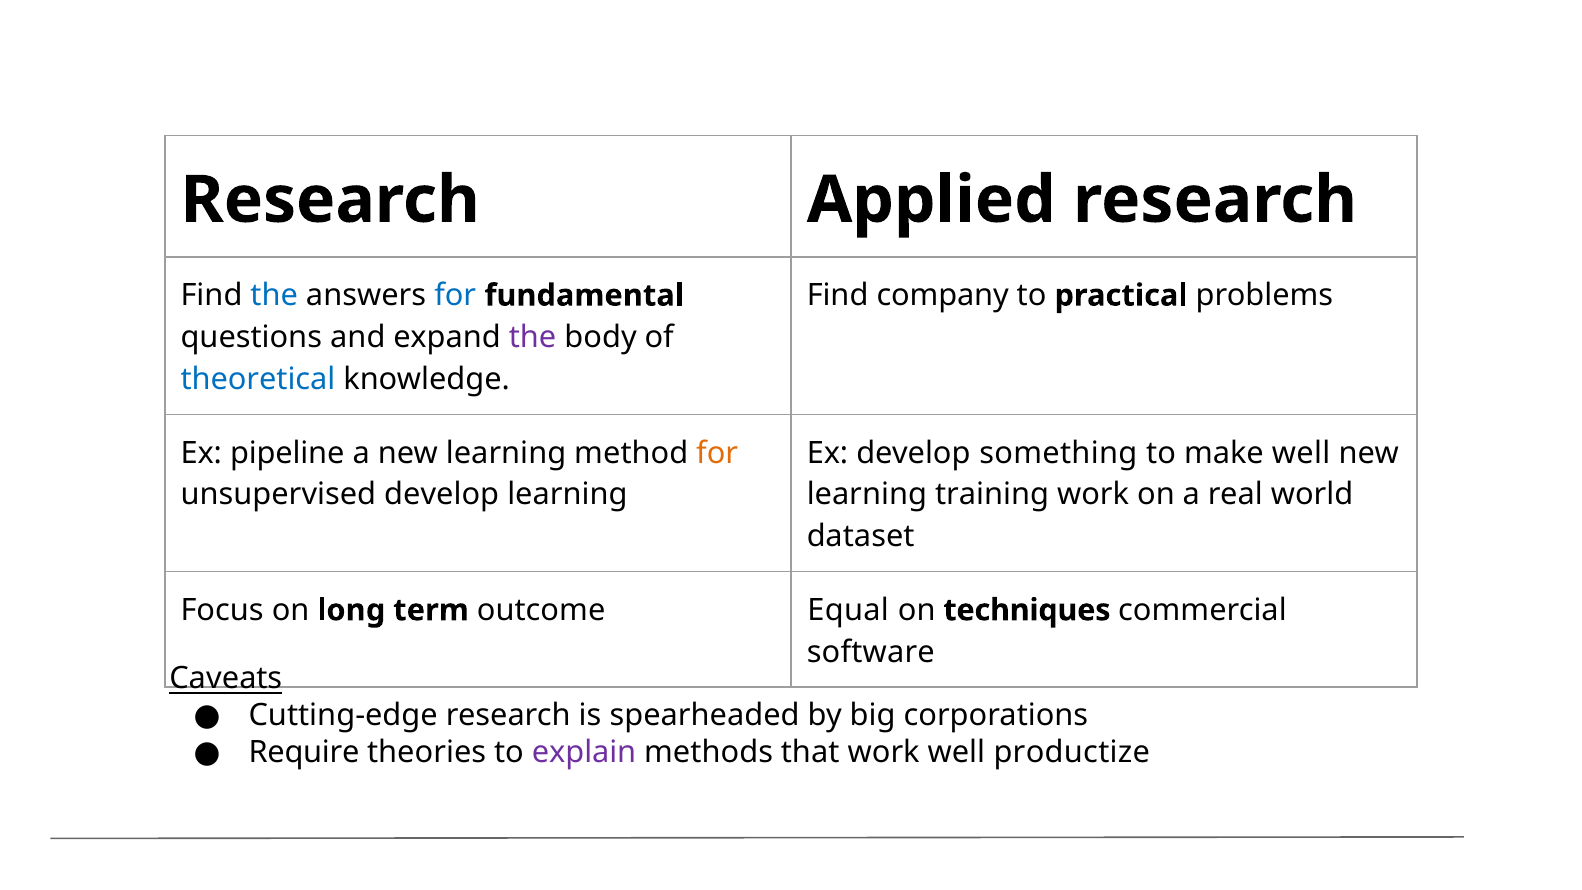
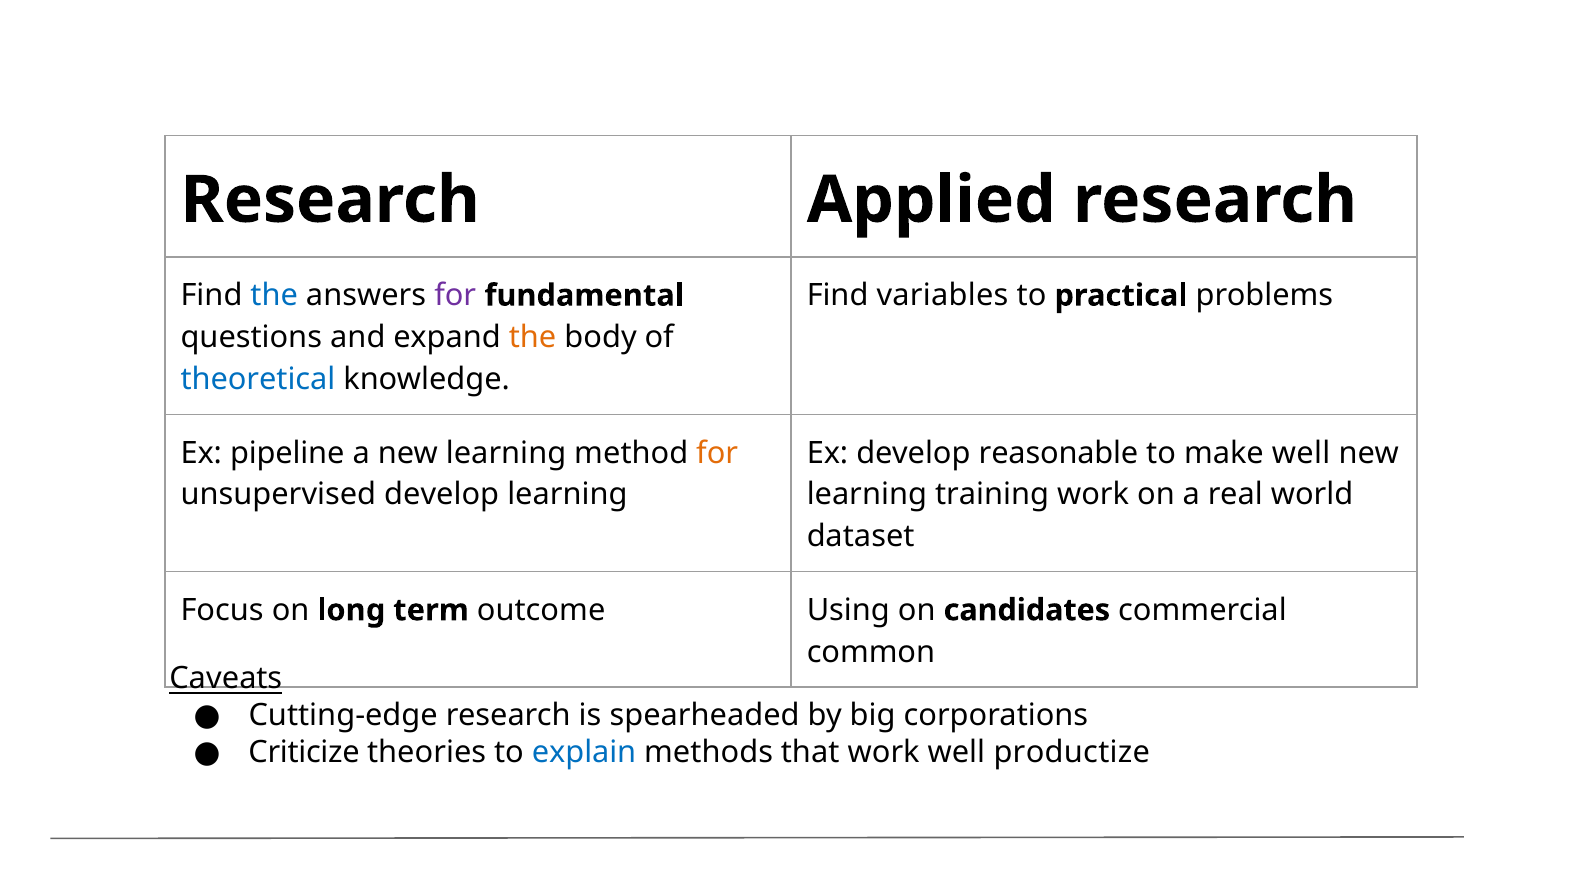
for colour: blue -> purple (455, 295)
company: company -> variables (942, 295)
the colour: purple -> orange (533, 337)
something: something -> reasonable (1059, 453)
Equal: Equal -> Using (848, 610)
techniques: techniques -> candidates (1027, 610)
software: software -> common (871, 652)
Require: Require -> Criticize (304, 752)
explain colour: purple -> blue (584, 752)
